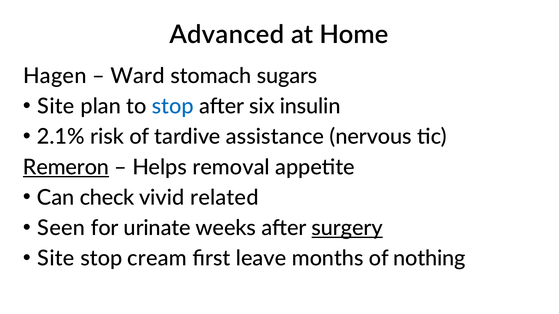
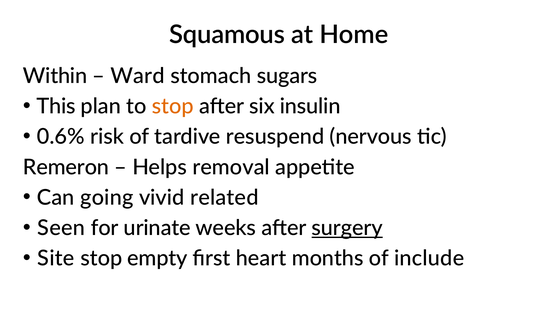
Advanced: Advanced -> Squamous (227, 35)
Hagen: Hagen -> Within (55, 76)
Site: Site -> This (56, 107)
stop colour: blue -> orange (173, 107)
2.1%: 2.1% -> 0.6% (61, 137)
assistance: assistance -> resuspend (275, 137)
Remeron underline: present -> none (66, 167)
check: check -> going (107, 198)
cream: cream -> empty (157, 259)
leave: leave -> heart (261, 259)
nothing: nothing -> include (429, 259)
